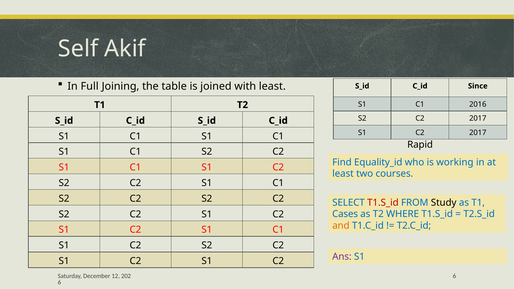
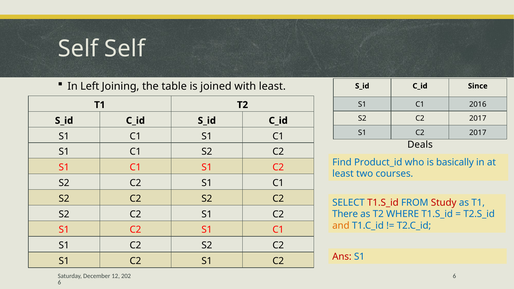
Self Akif: Akif -> Self (125, 49)
Full: Full -> Left (90, 86)
Rapid: Rapid -> Deals (420, 145)
Equality_id: Equality_id -> Product_id (378, 162)
working: working -> basically (455, 162)
Study colour: black -> red (444, 203)
Cases: Cases -> There (345, 214)
Ans colour: purple -> red (342, 257)
